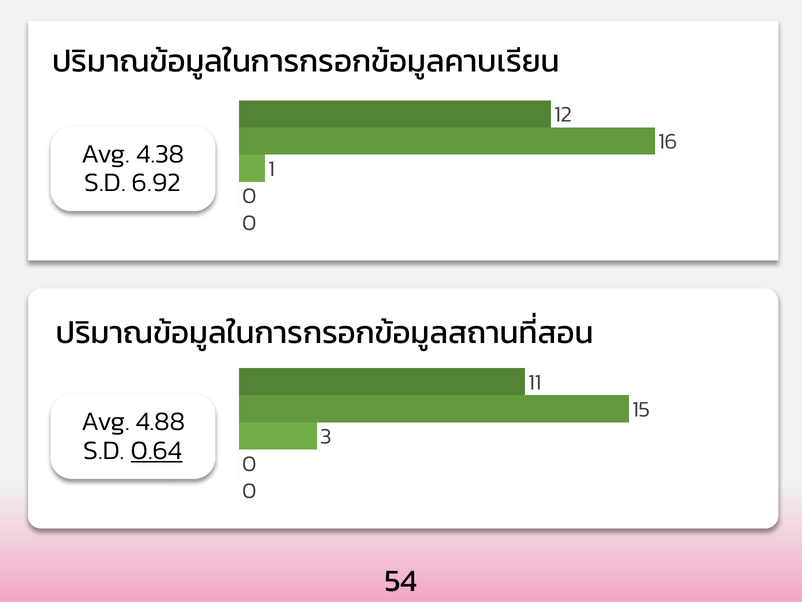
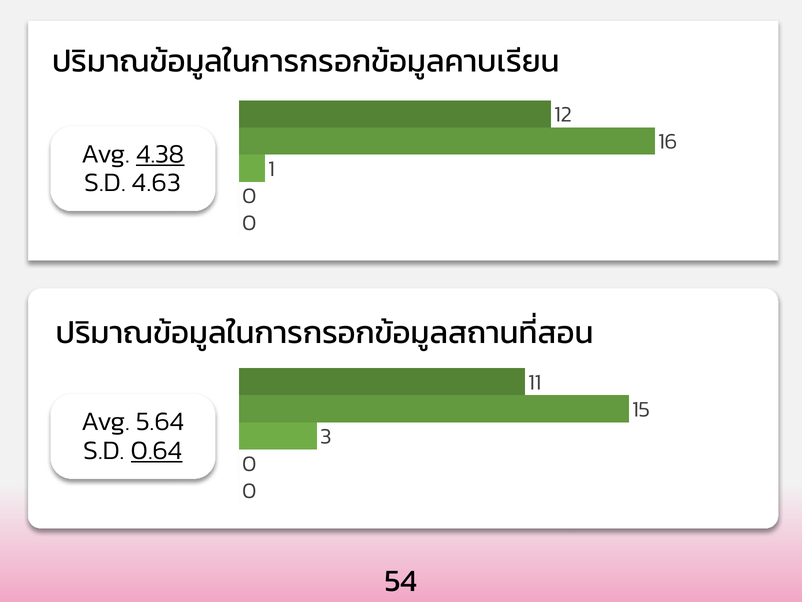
4.38 underline: none -> present (160, 154)
6.92: 6.92 -> 4.63 (156, 182)
4.88: 4.88 -> 5.64 (160, 421)
